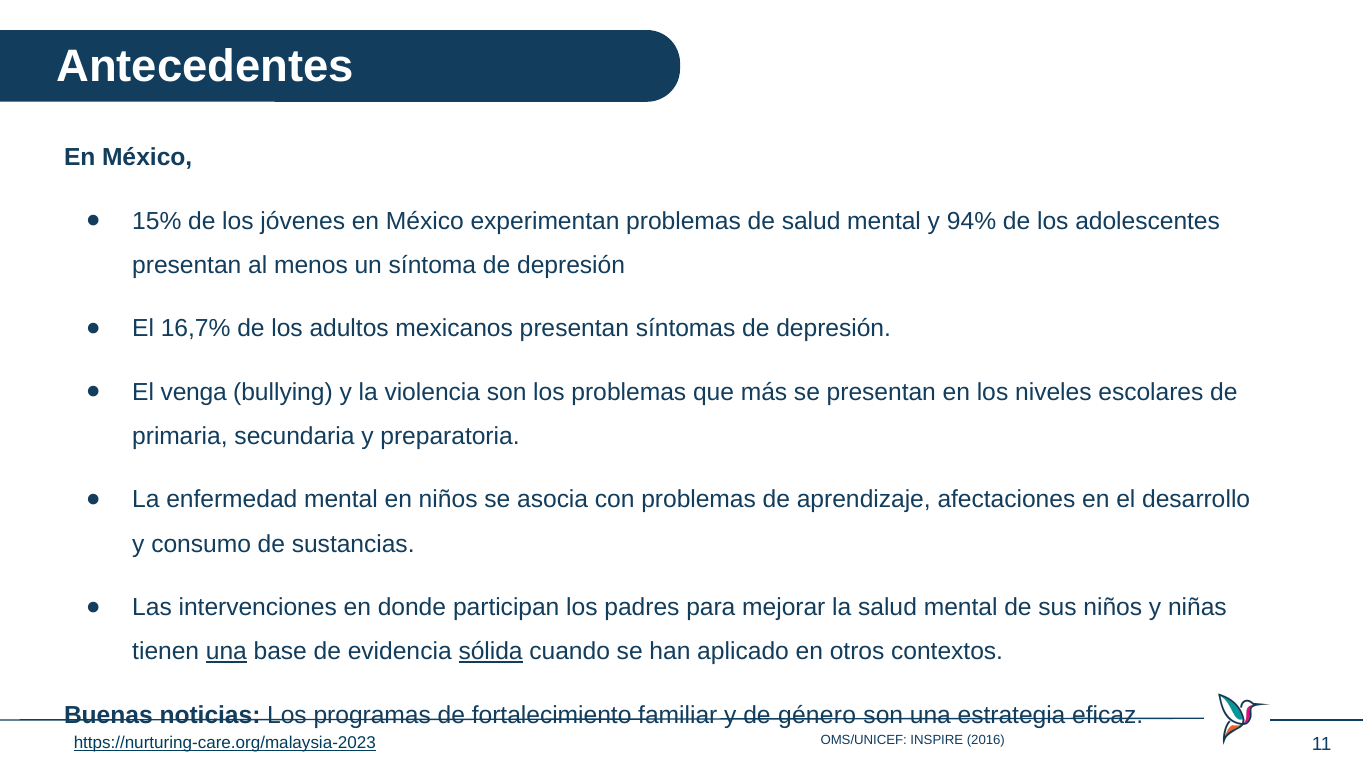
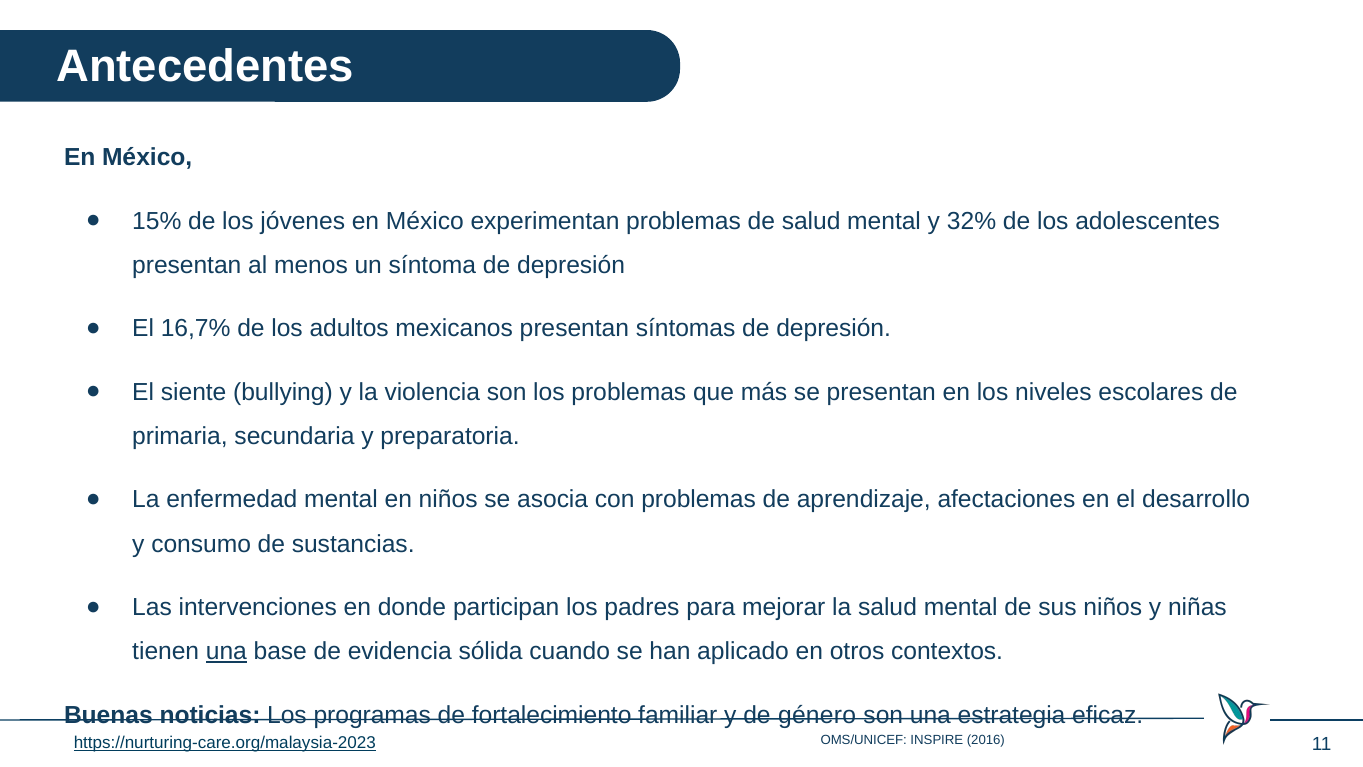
94%: 94% -> 32% (972, 221)
venga: venga -> siente (194, 392)
sólida underline: present -> none (491, 651)
